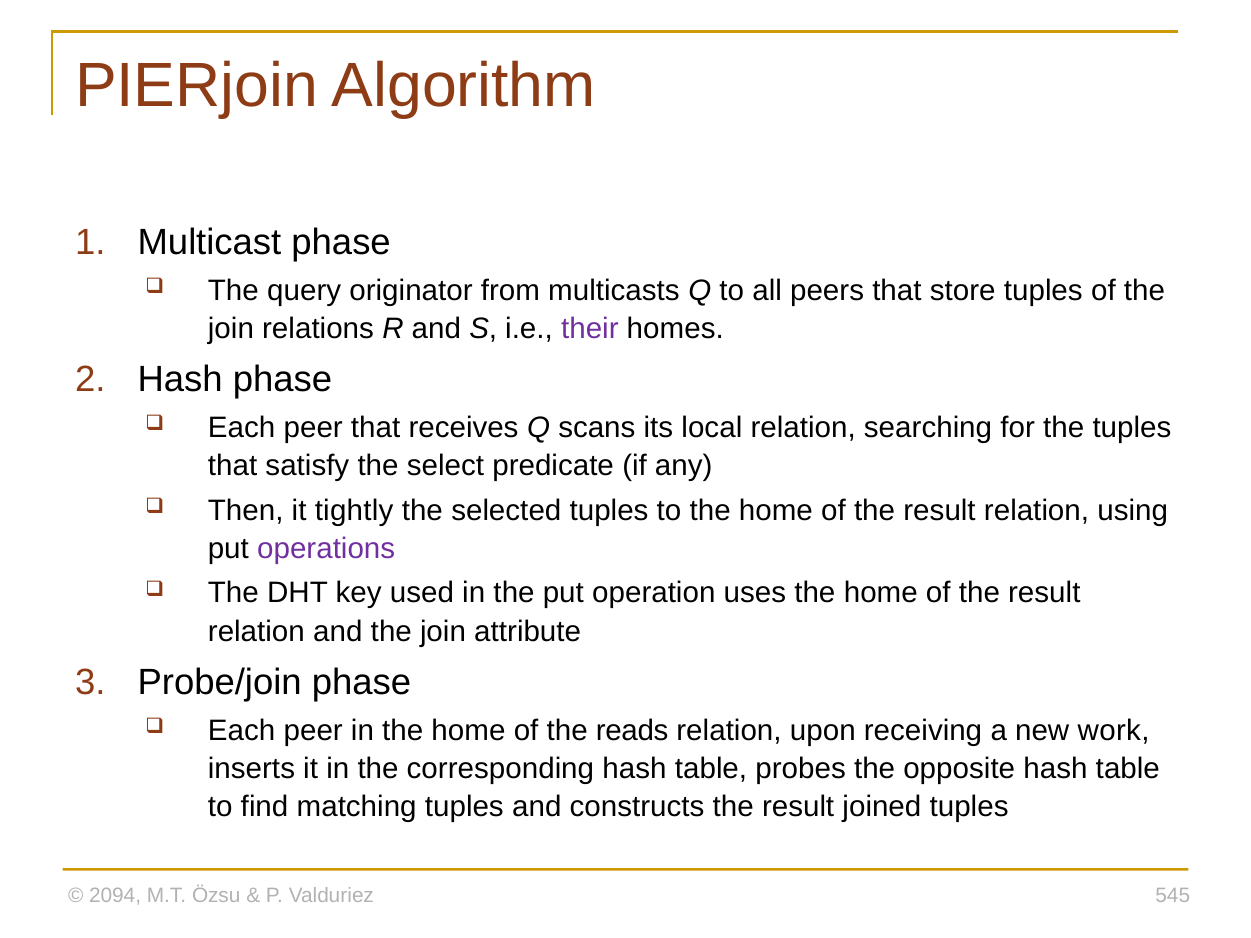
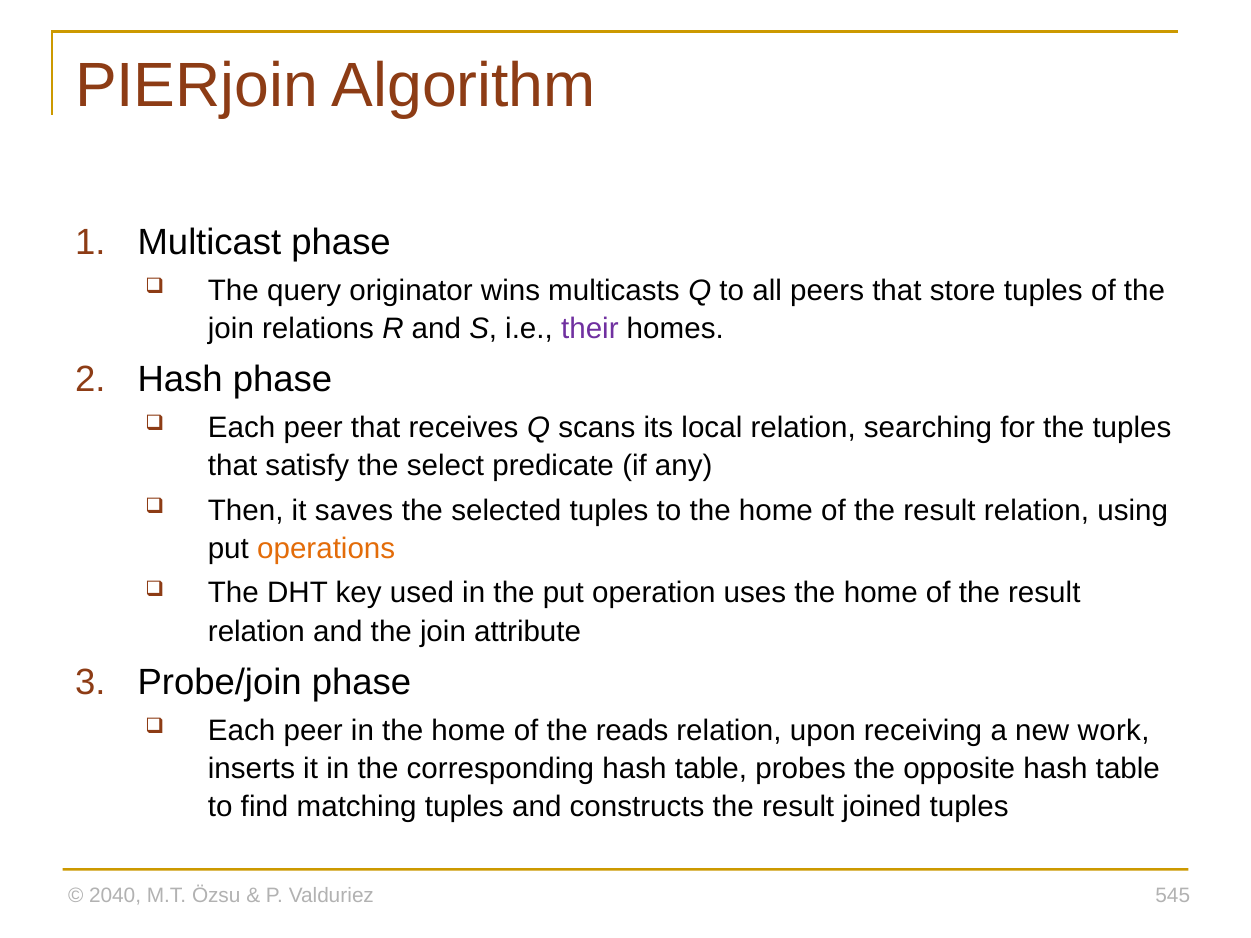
from: from -> wins (510, 290)
tightly: tightly -> saves (354, 511)
operations colour: purple -> orange (326, 549)
2094: 2094 -> 2040 (115, 896)
